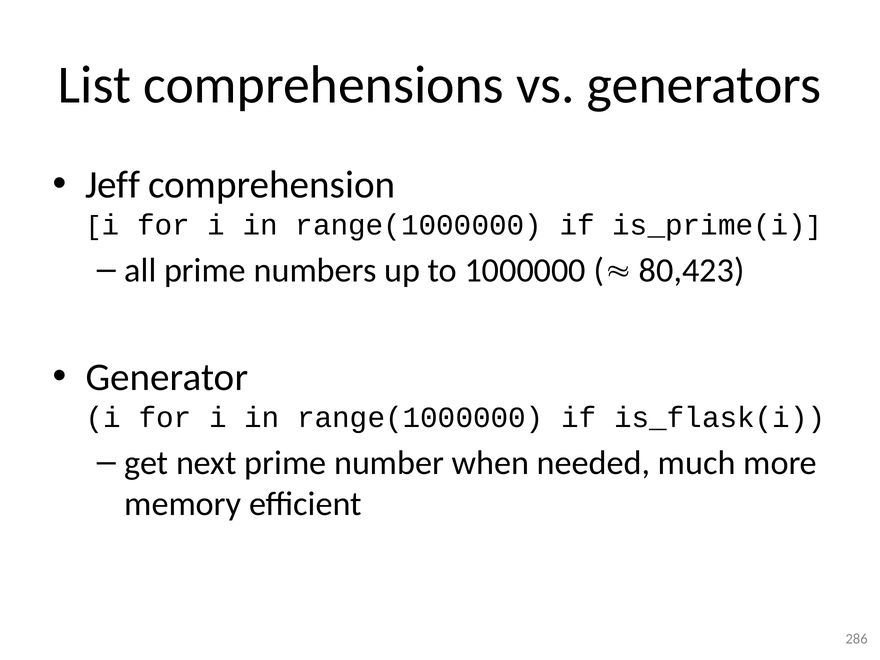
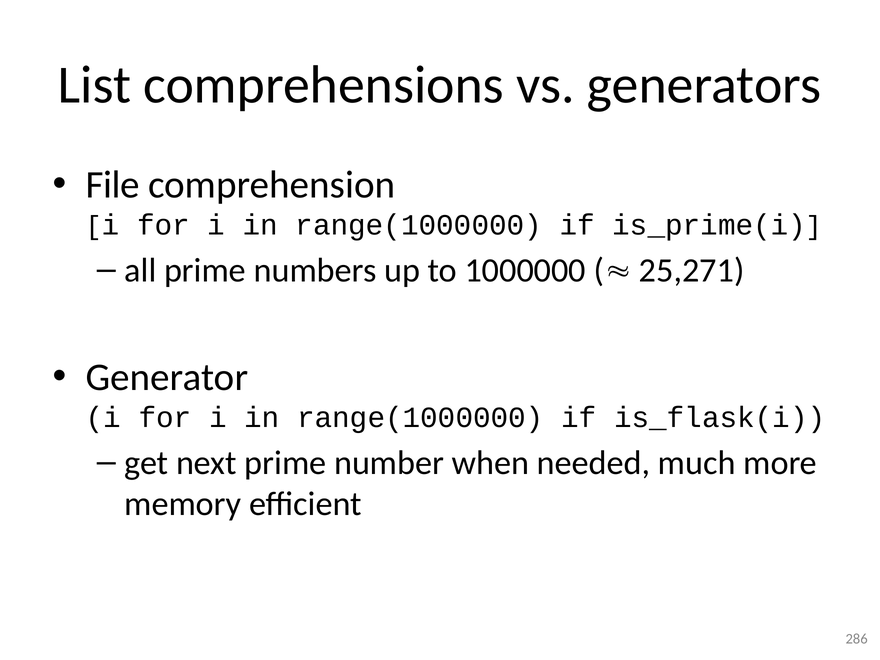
Jeff: Jeff -> File (113, 185)
80,423: 80,423 -> 25,271 (692, 270)
